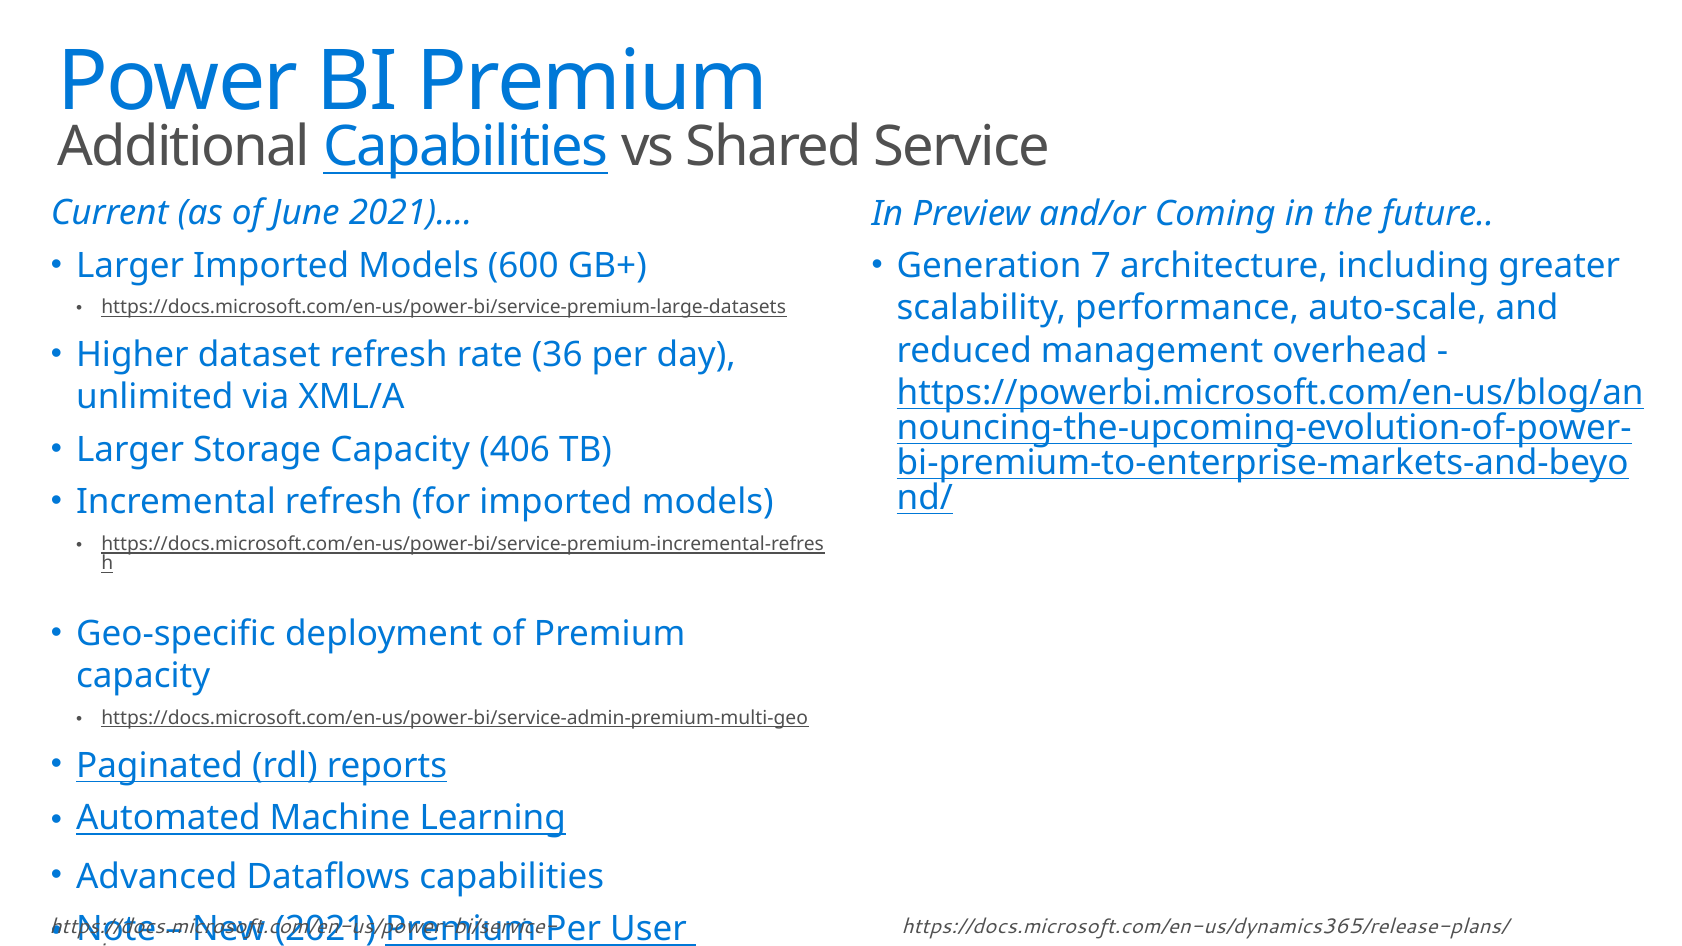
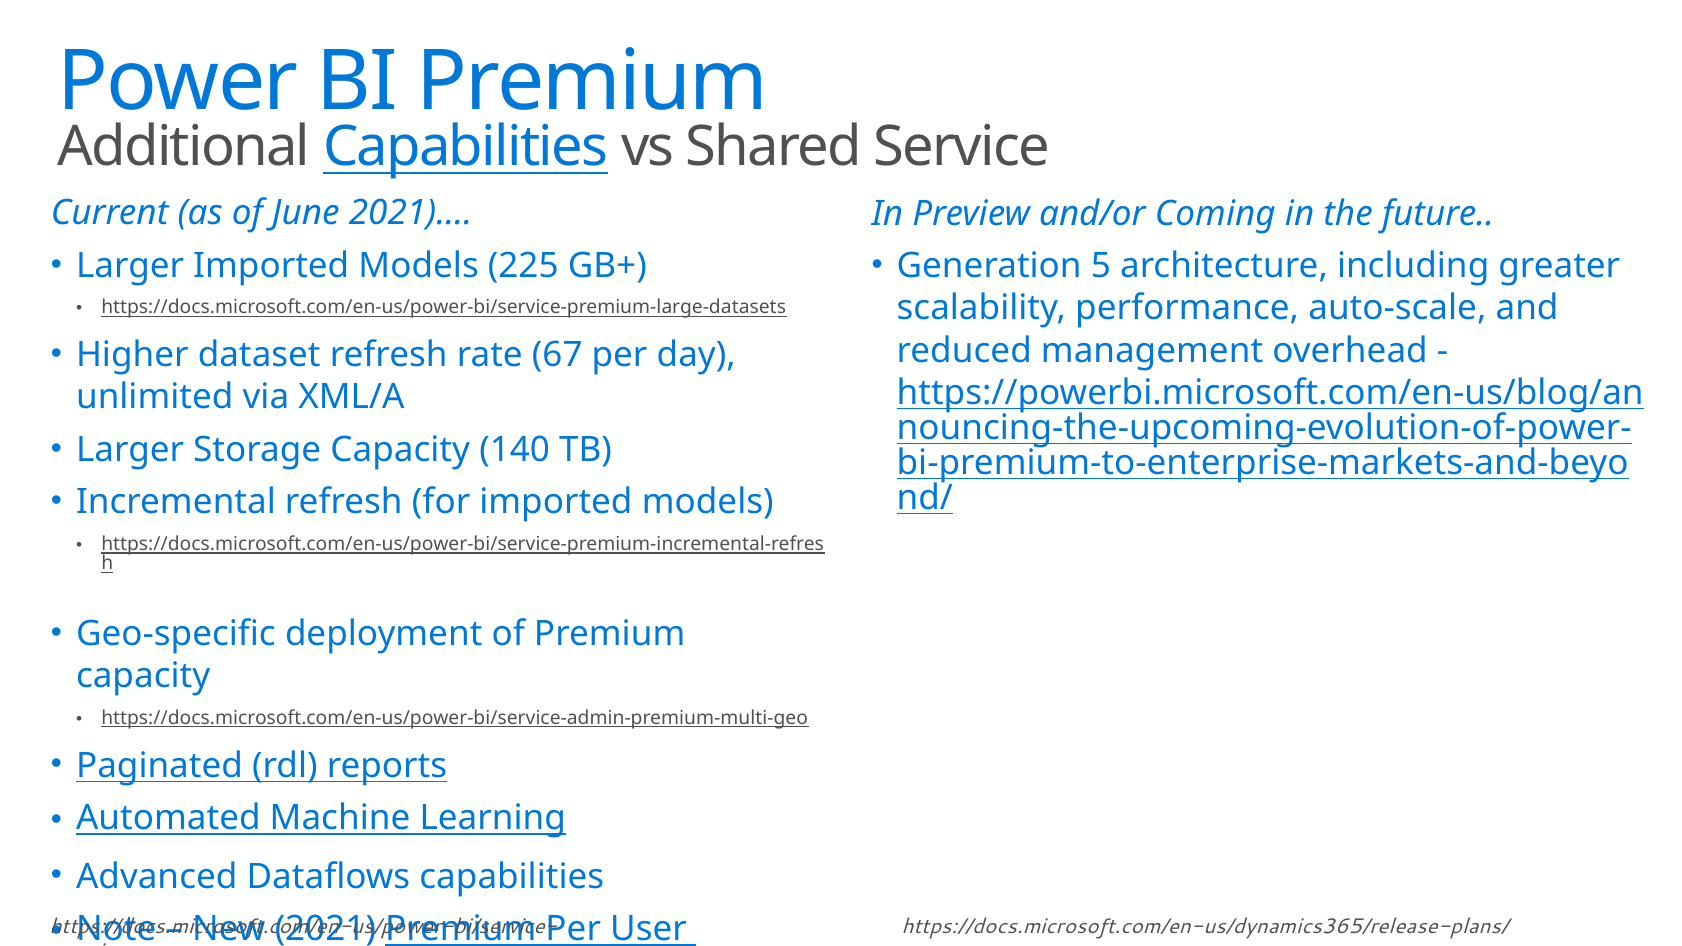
600: 600 -> 225 (523, 266)
7: 7 -> 5 (1101, 266)
36: 36 -> 67 (557, 355)
406: 406 -> 140 (515, 450)
